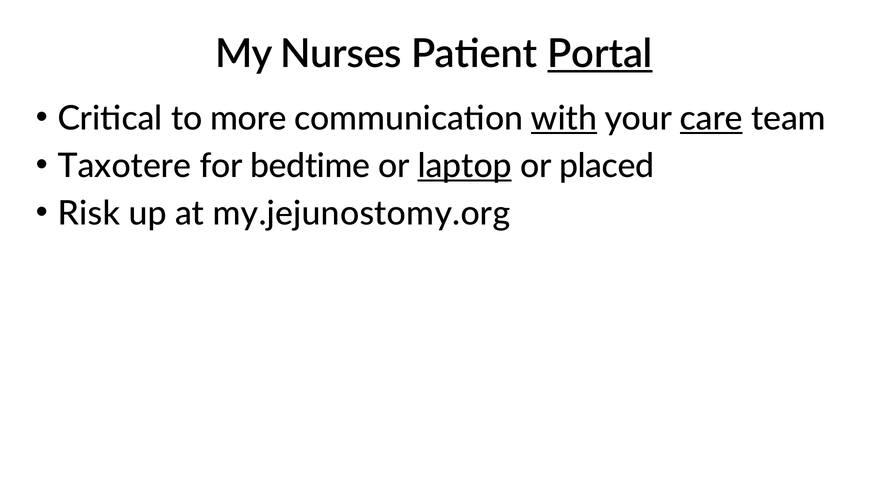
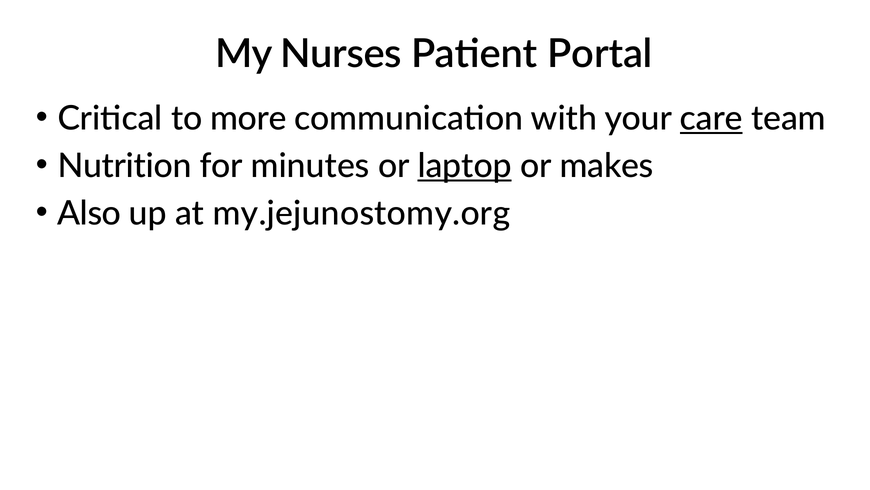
Portal underline: present -> none (600, 54)
with underline: present -> none (564, 118)
Taxotere: Taxotere -> Nutrition (124, 166)
bedtime: bedtime -> minutes (310, 166)
placed: placed -> makes (607, 166)
Risk: Risk -> Also (89, 213)
